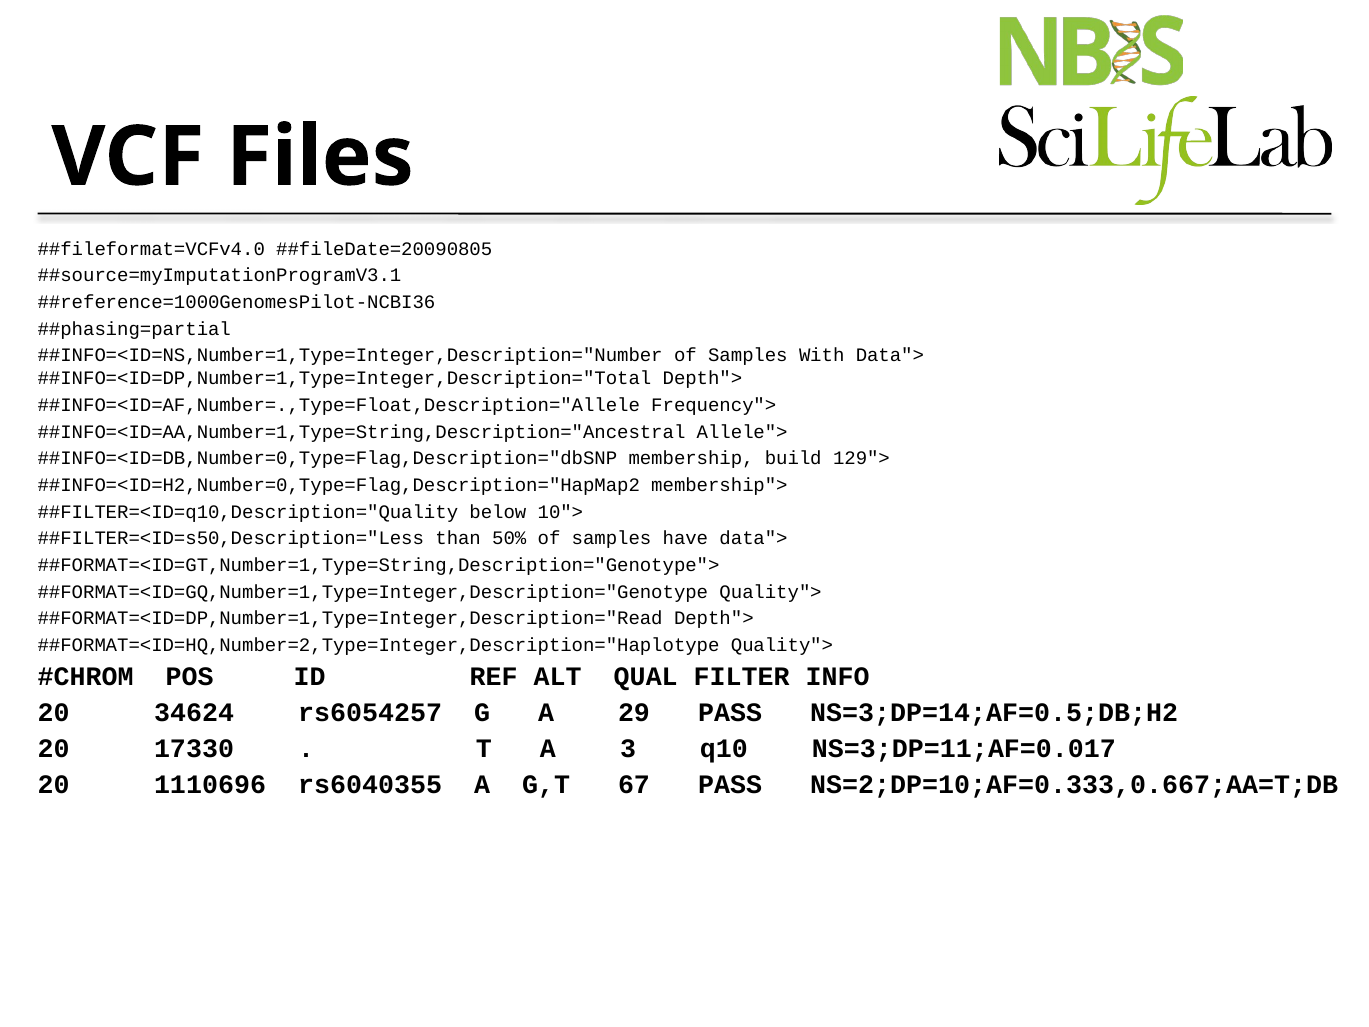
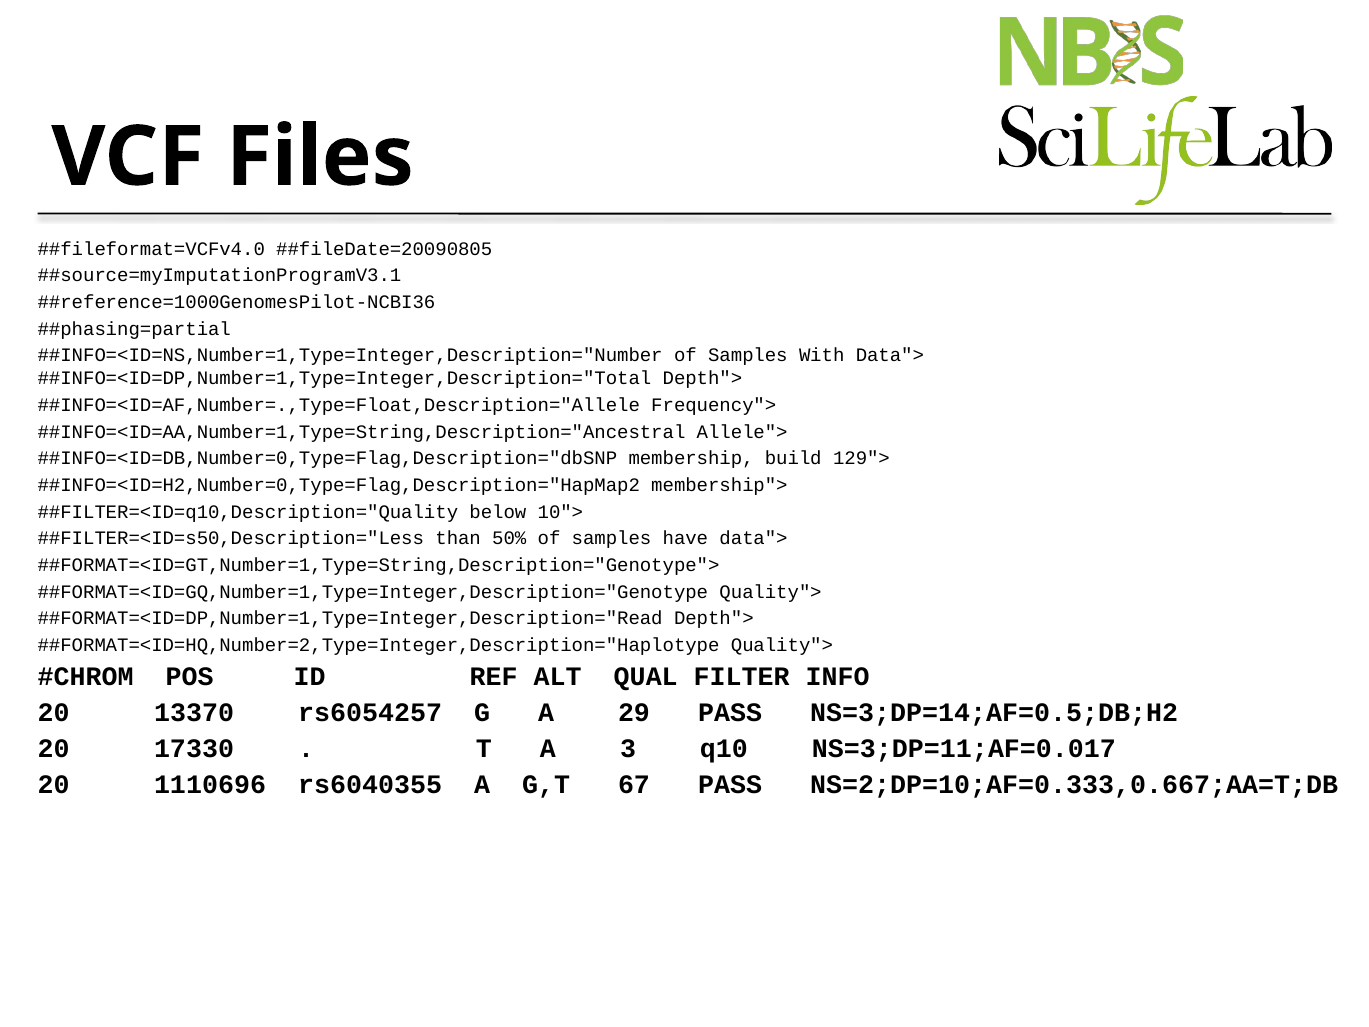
34624: 34624 -> 13370 (194, 713)
